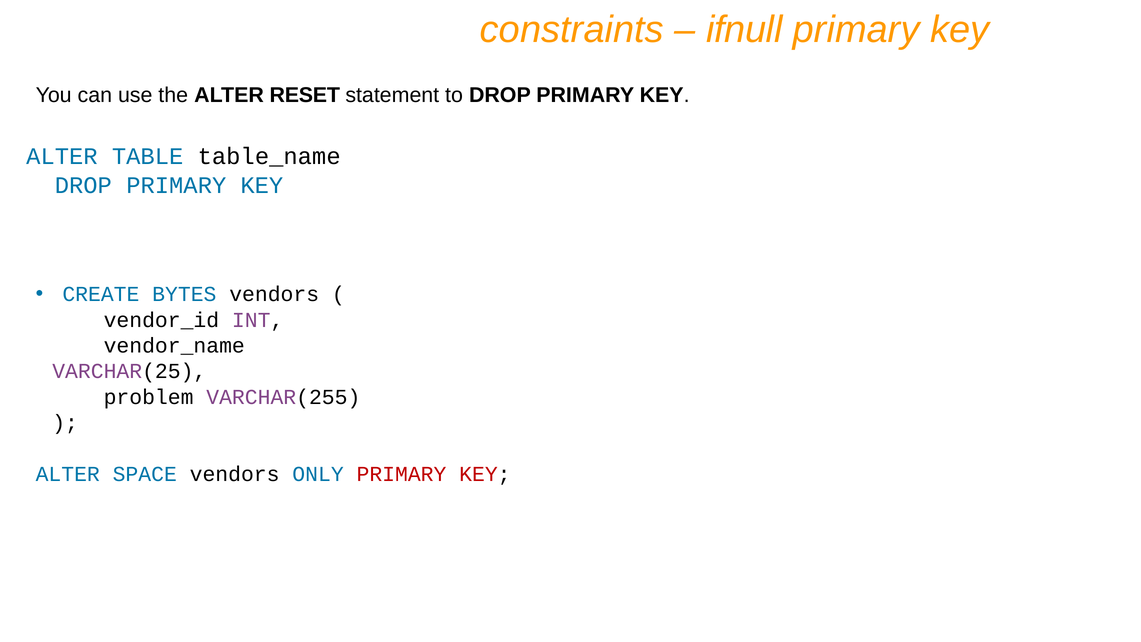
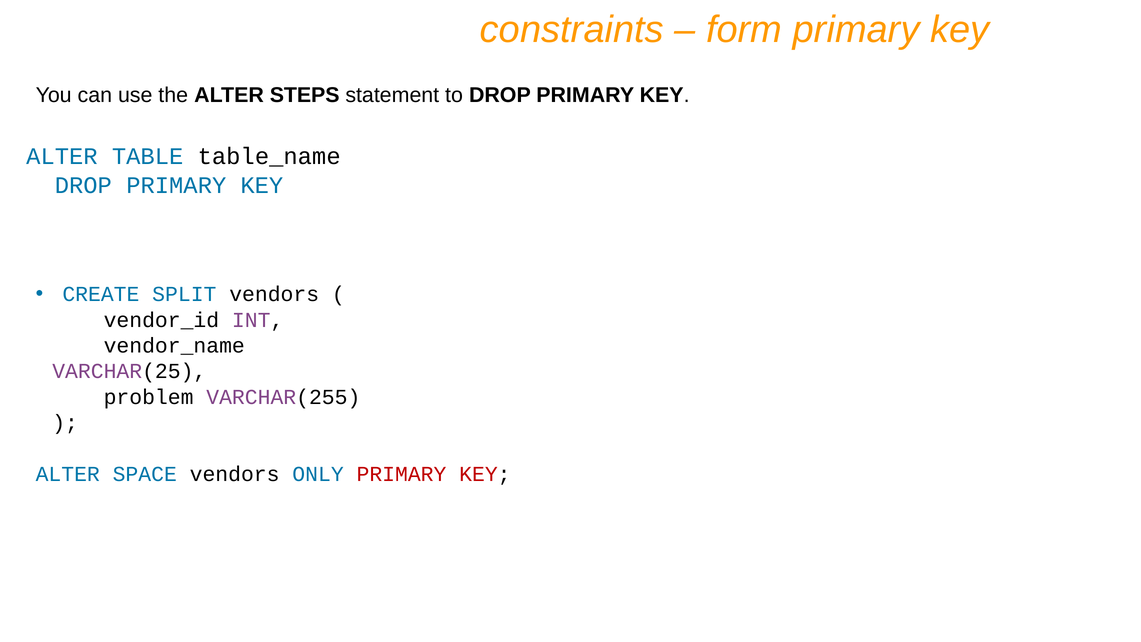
ifnull: ifnull -> form (744, 30)
RESET: RESET -> STEPS (305, 95)
BYTES: BYTES -> SPLIT (184, 294)
